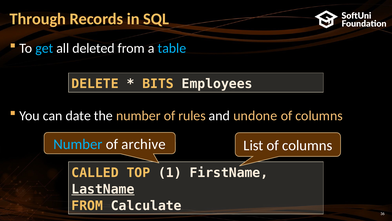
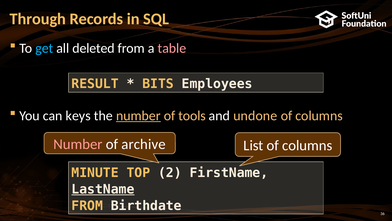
table colour: light blue -> pink (172, 48)
DELETE: DELETE -> RESULT (95, 84)
date: date -> keys (78, 115)
number underline: none -> present (138, 115)
rules: rules -> tools (192, 115)
Number colour: light blue -> pink (78, 144)
CALLED: CALLED -> MINUTE (95, 172)
1: 1 -> 2 (170, 172)
Calculate: Calculate -> Birthdate (146, 205)
